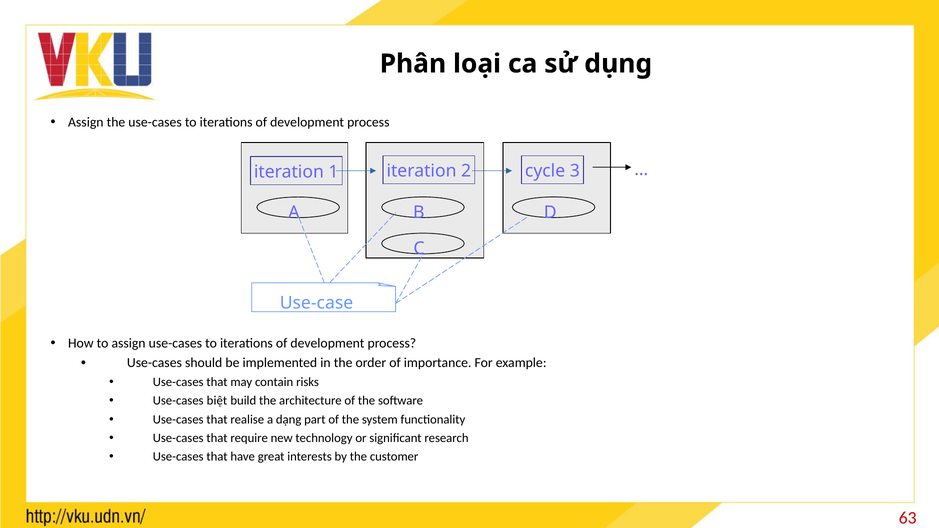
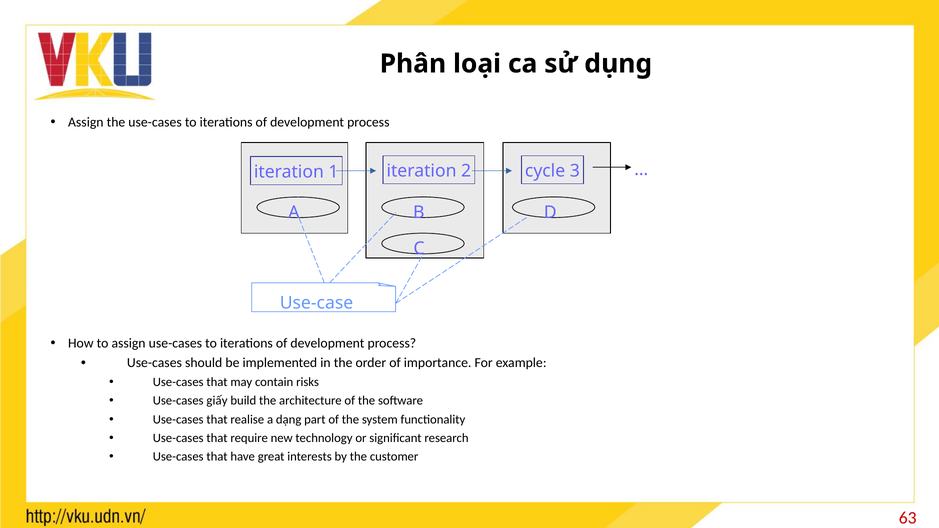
biệt: biệt -> giấy (217, 401)
